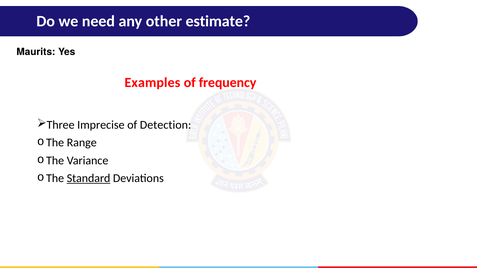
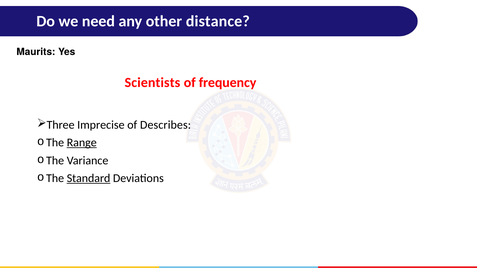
estimate: estimate -> distance (218, 21)
Examples: Examples -> Scientists (152, 83)
Detection: Detection -> Describes (166, 125)
Range underline: none -> present (82, 143)
